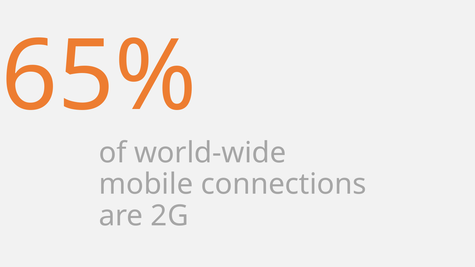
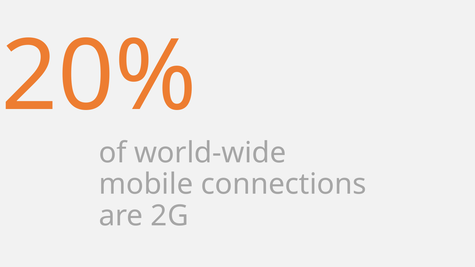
65%: 65% -> 20% (99, 76)
